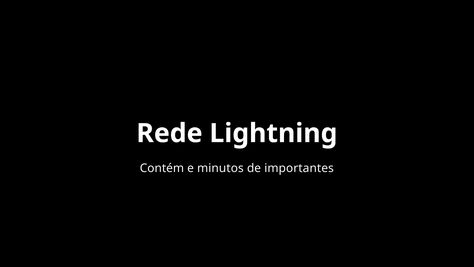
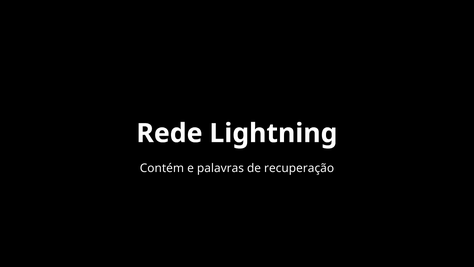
minutos: minutos -> palavras (220, 168)
importantes: importantes -> recuperação (299, 168)
